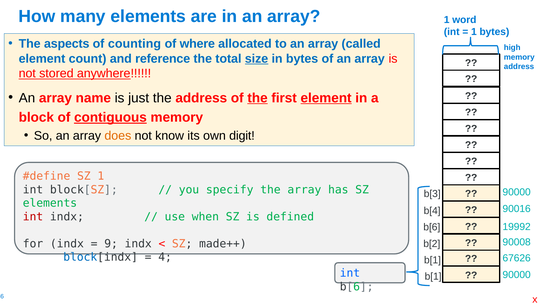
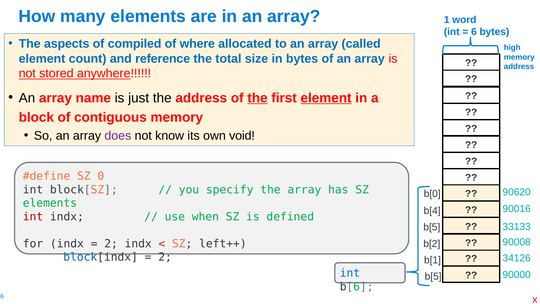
1: 1 -> 6 (474, 32)
counting: counting -> compiled (135, 44)
size underline: present -> none (257, 59)
contiguous underline: present -> none (110, 117)
does colour: orange -> purple (118, 136)
digit: digit -> void (242, 136)
SZ 1: 1 -> 0 (101, 176)
90000: 90000 -> 90620 (517, 192)
b[3: b[3 -> b[0 (432, 194)
19992: 19992 -> 33133 (517, 227)
b[6: b[6 -> b[5 (432, 227)
9: 9 -> 2 (111, 244)
made++: made++ -> left++ (223, 244)
4: 4 -> 2 (165, 257)
67626: 67626 -> 34126 (517, 258)
b[1: b[1 -> b[5 (433, 276)
